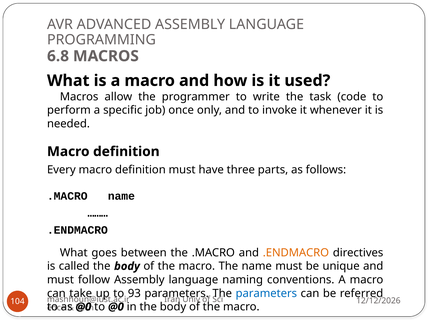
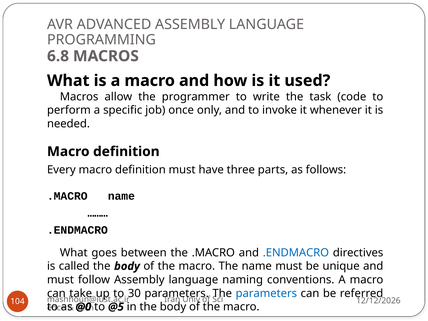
.ENDMACRO colour: orange -> blue (296, 253)
93: 93 -> 30 (134, 293)
to @0: @0 -> @5 (116, 307)
